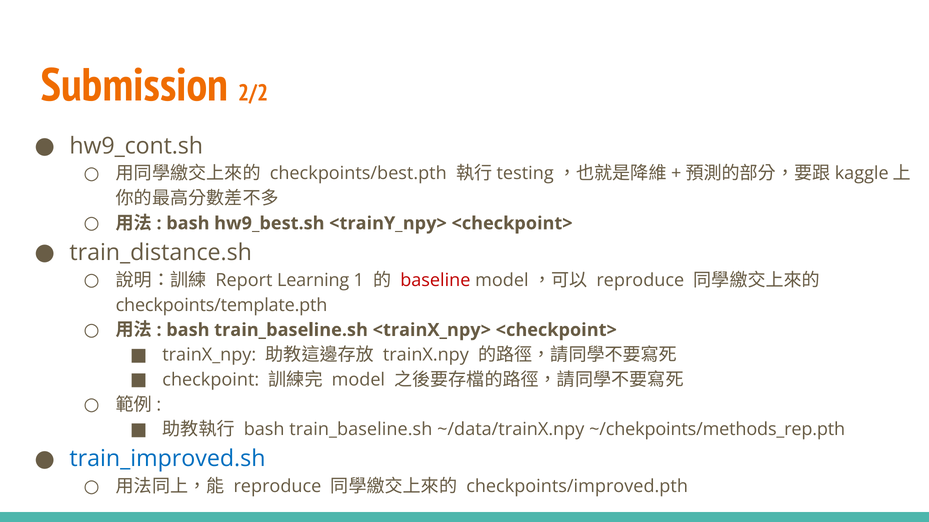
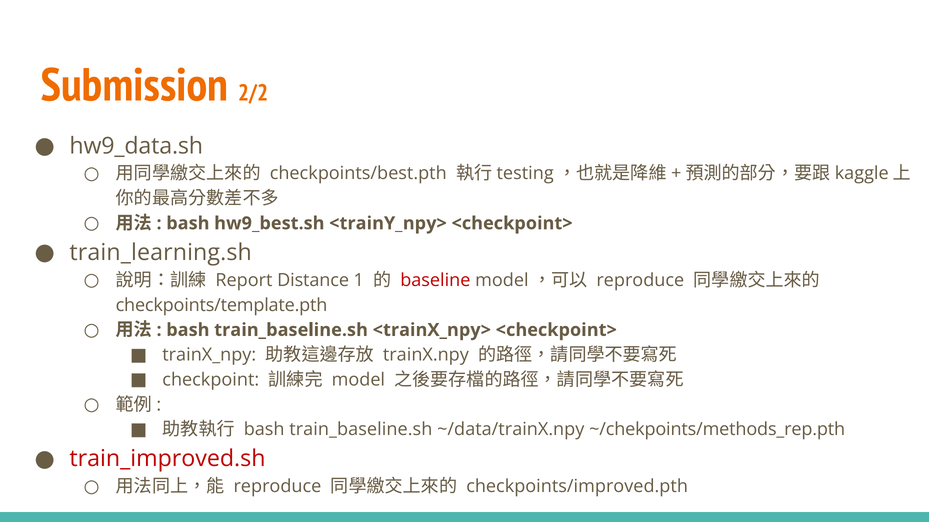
hw9_cont.sh: hw9_cont.sh -> hw9_data.sh (136, 146)
train_distance.sh: train_distance.sh -> train_learning.sh (161, 253)
Learning: Learning -> Distance (313, 280)
train_improved.sh colour: blue -> red (167, 459)
